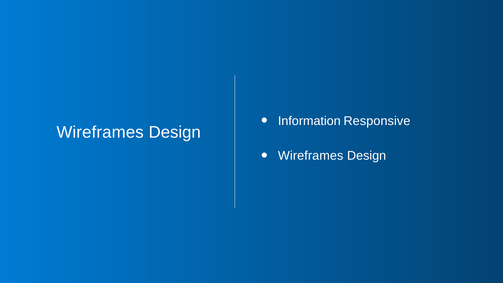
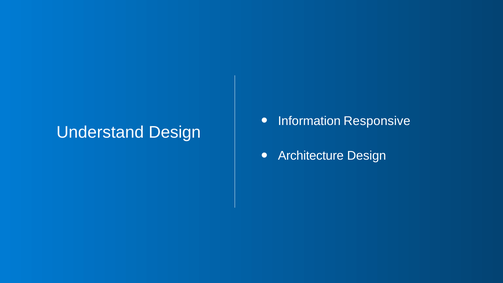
Wireframes: Wireframes -> Understand (100, 132)
Wireframes: Wireframes -> Architecture (311, 156)
